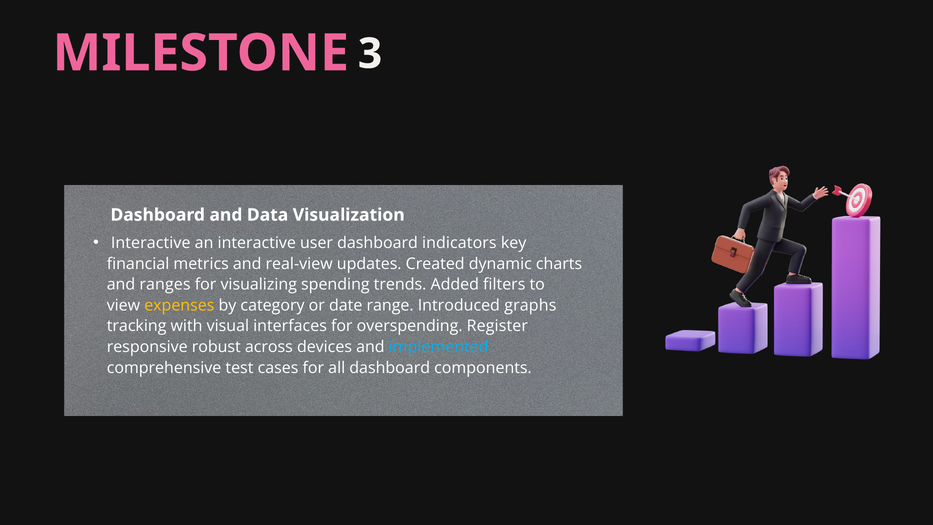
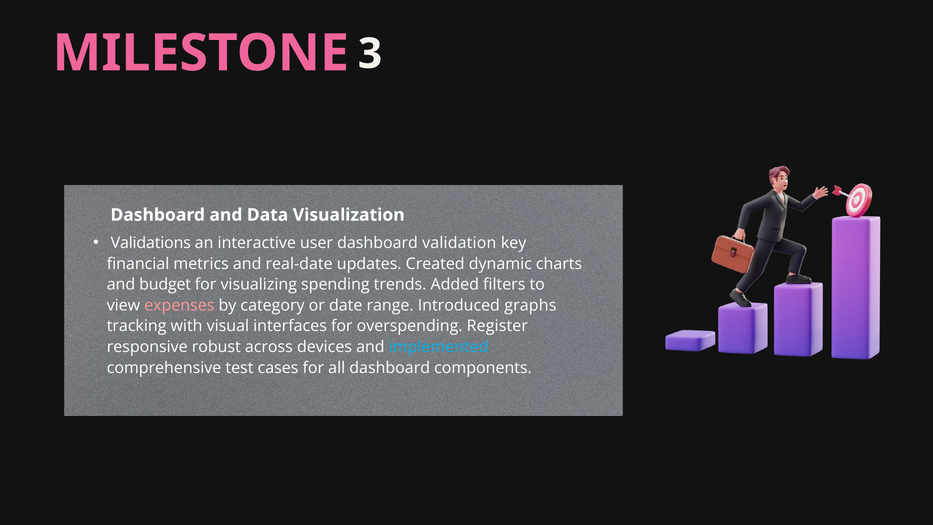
Interactive: Interactive -> Validations (151, 243)
indicators: indicators -> validation (459, 243)
real-view: real-view -> real-date (299, 264)
ranges: ranges -> budget (165, 285)
expenses colour: yellow -> pink (179, 305)
